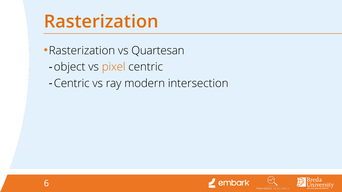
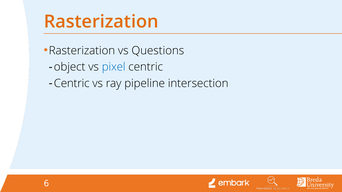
Quartesan: Quartesan -> Questions (158, 51)
pixel colour: orange -> blue (114, 67)
modern: modern -> pipeline (145, 84)
